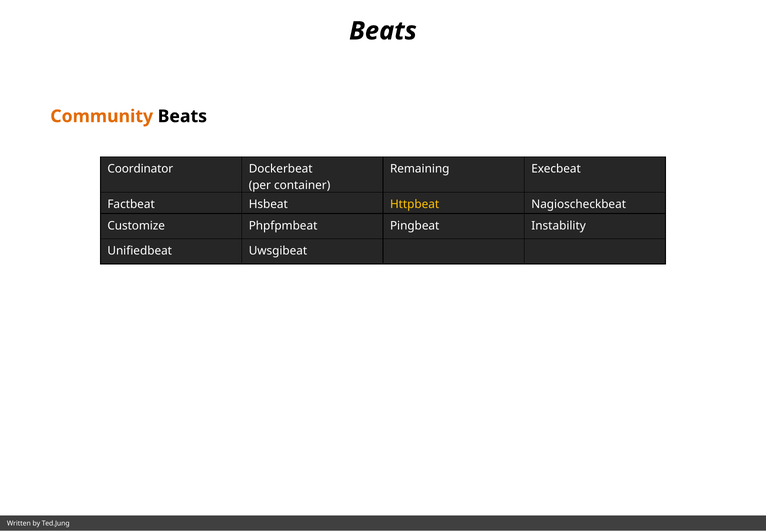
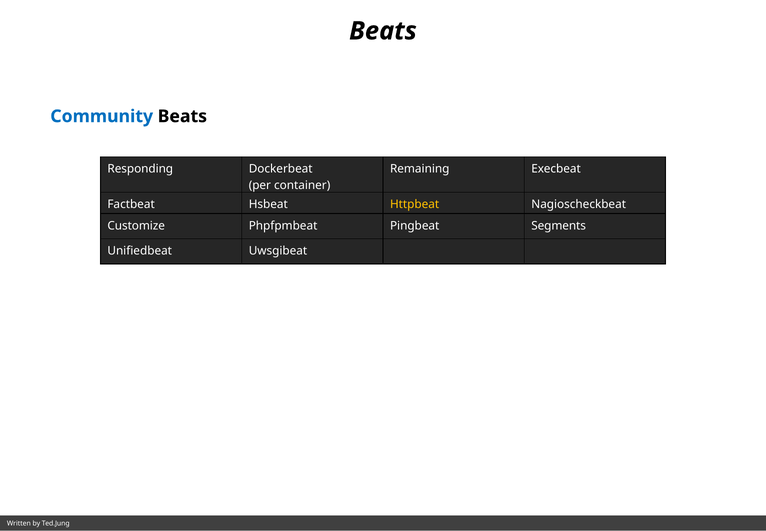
Community colour: orange -> blue (102, 116)
Coordinator: Coordinator -> Responding (140, 169)
Instability: Instability -> Segments (559, 225)
